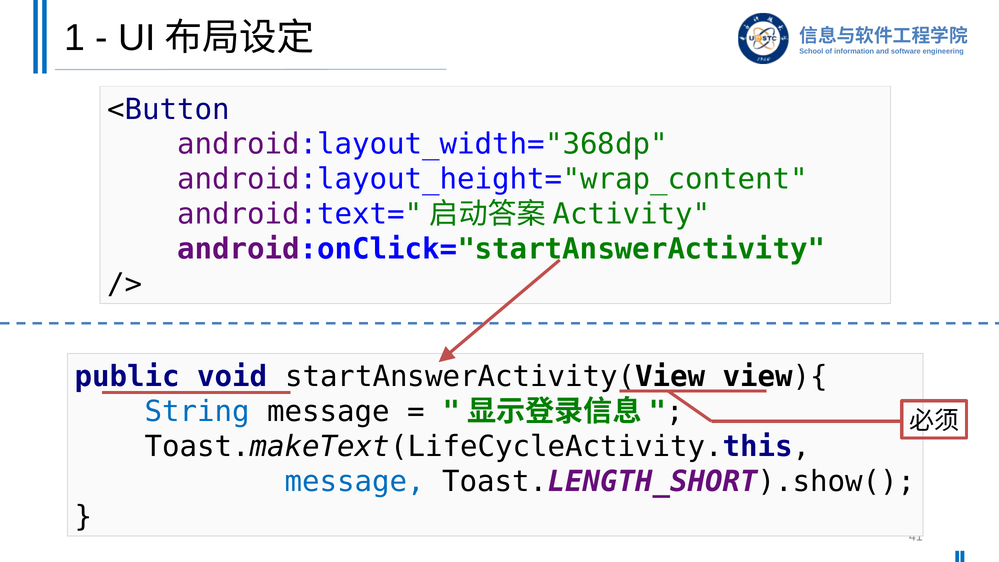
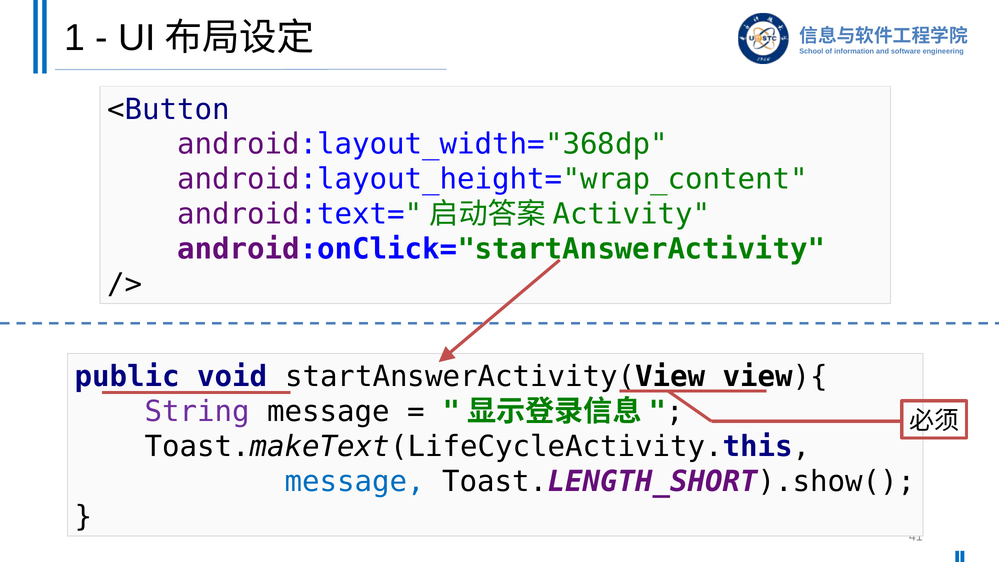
String colour: blue -> purple (197, 412)
